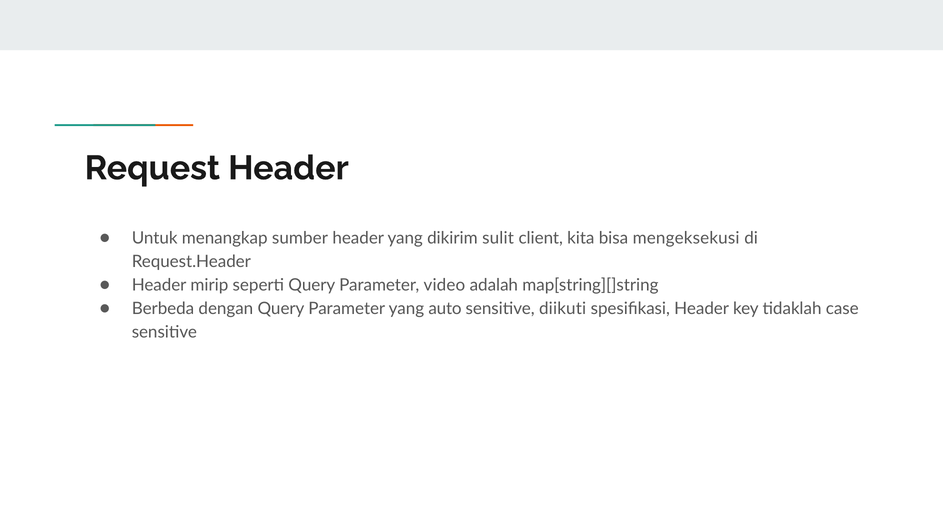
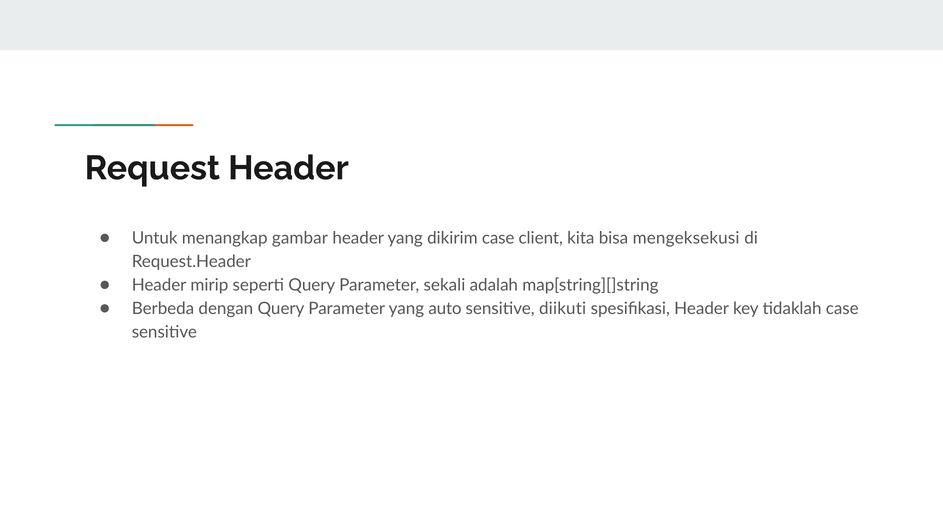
sumber: sumber -> gambar (300, 238)
dikirim sulit: sulit -> case (498, 238)
video: video -> sekali (444, 285)
